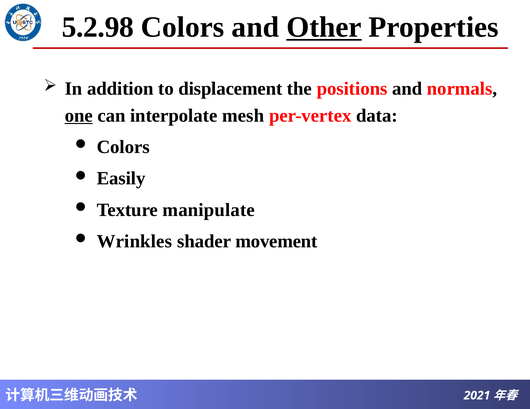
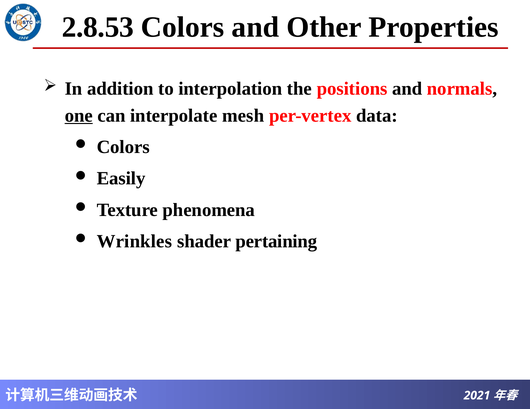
5.2.98: 5.2.98 -> 2.8.53 (98, 27)
Other underline: present -> none (324, 27)
displacement: displacement -> interpolation (230, 89)
manipulate: manipulate -> phenomena (209, 210)
movement: movement -> pertaining (276, 242)
